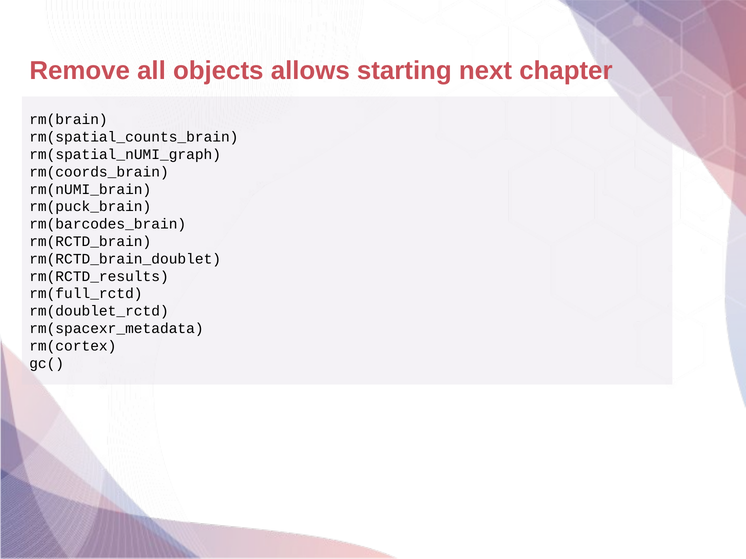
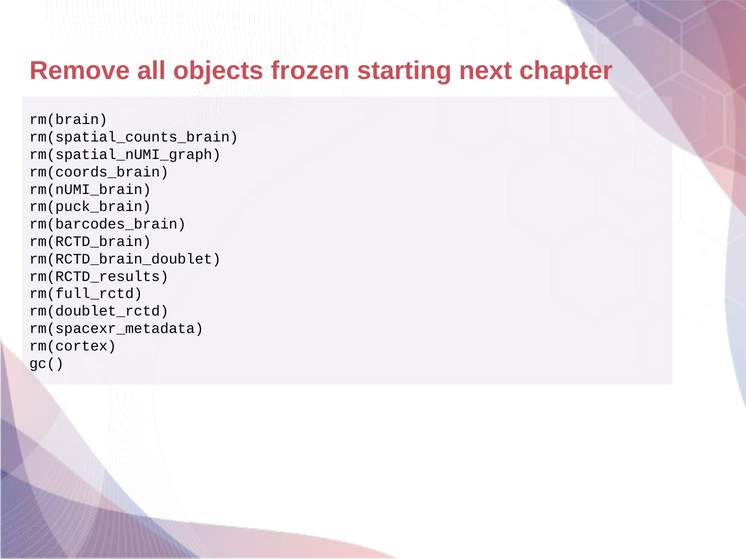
allows: allows -> frozen (310, 71)
